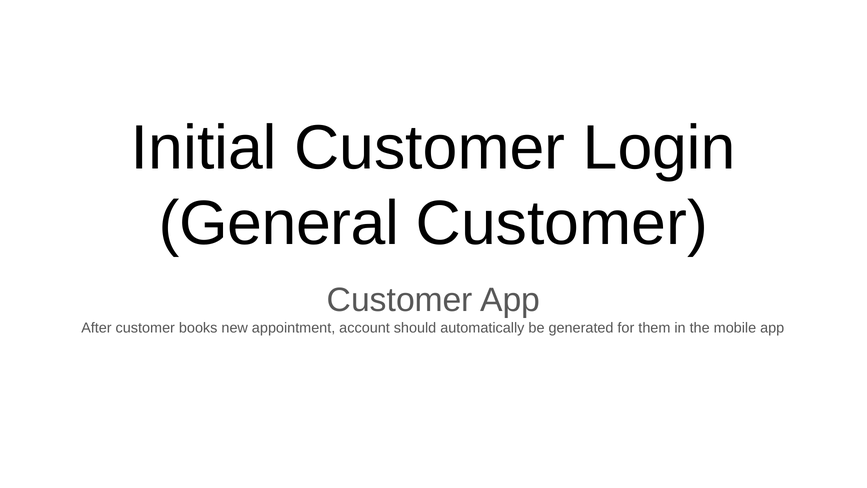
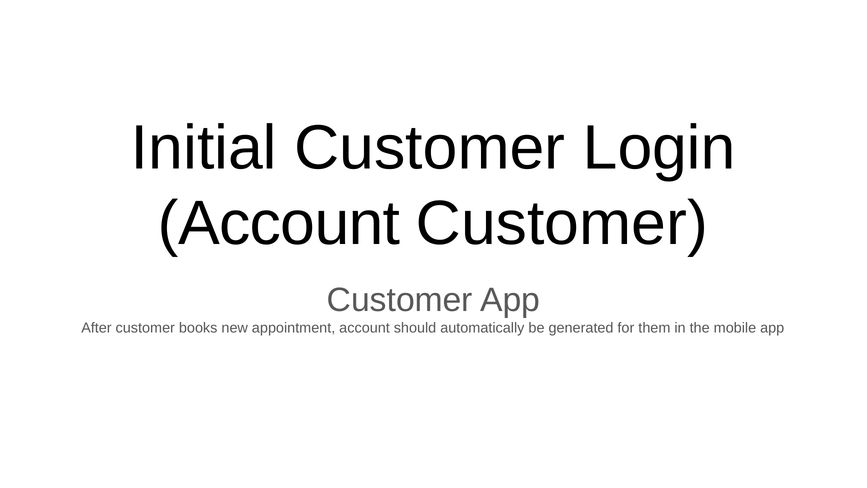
General: General -> Account (279, 223)
